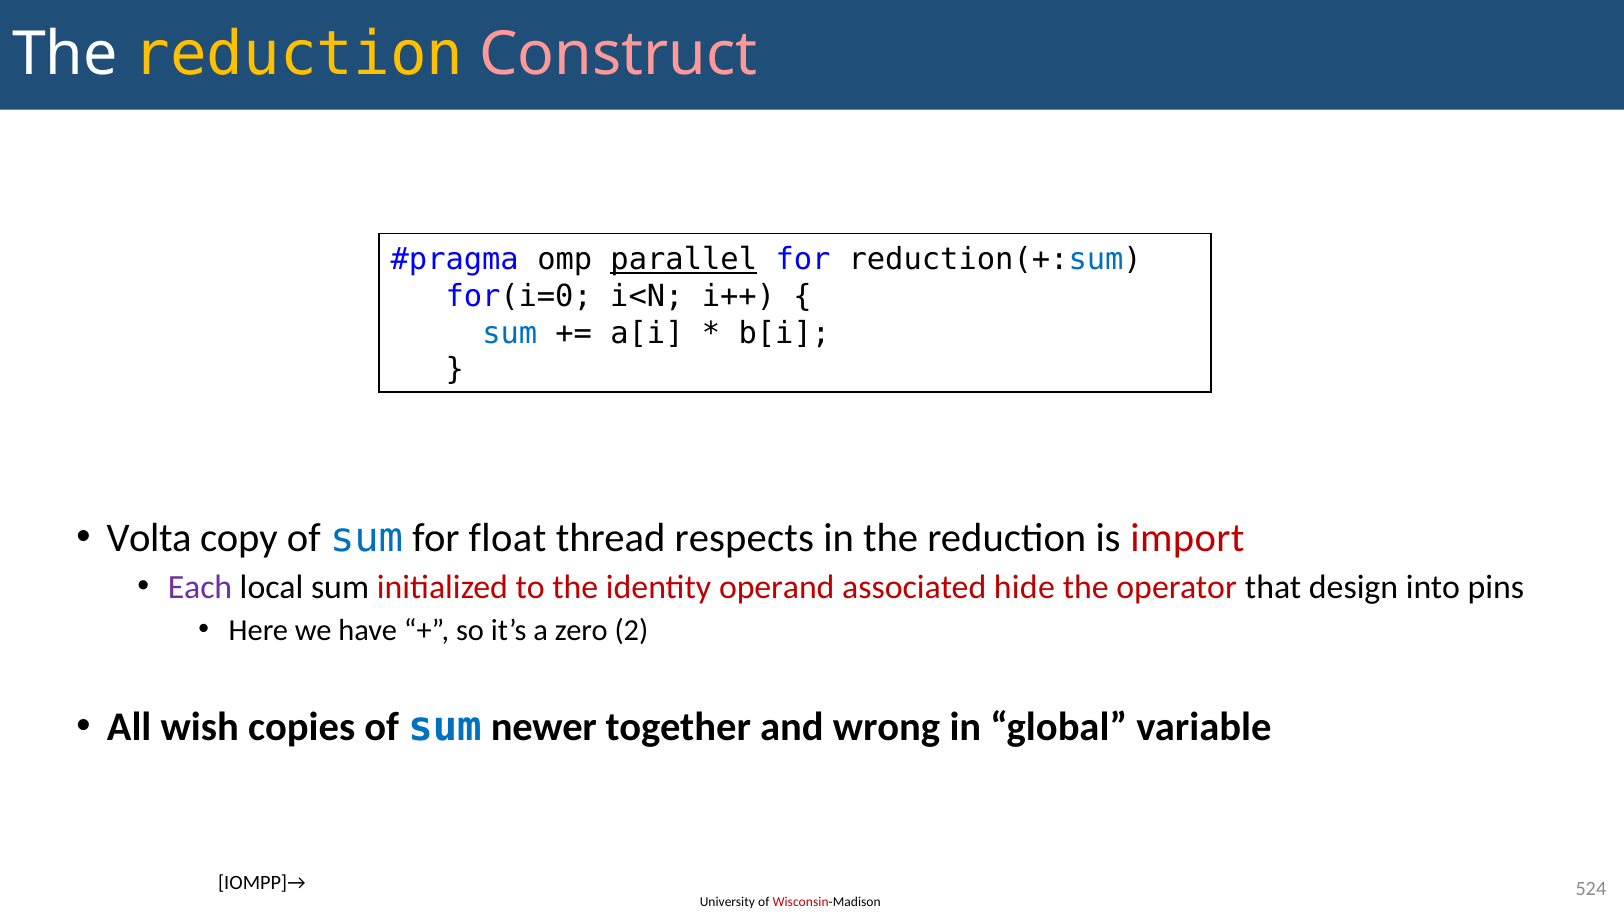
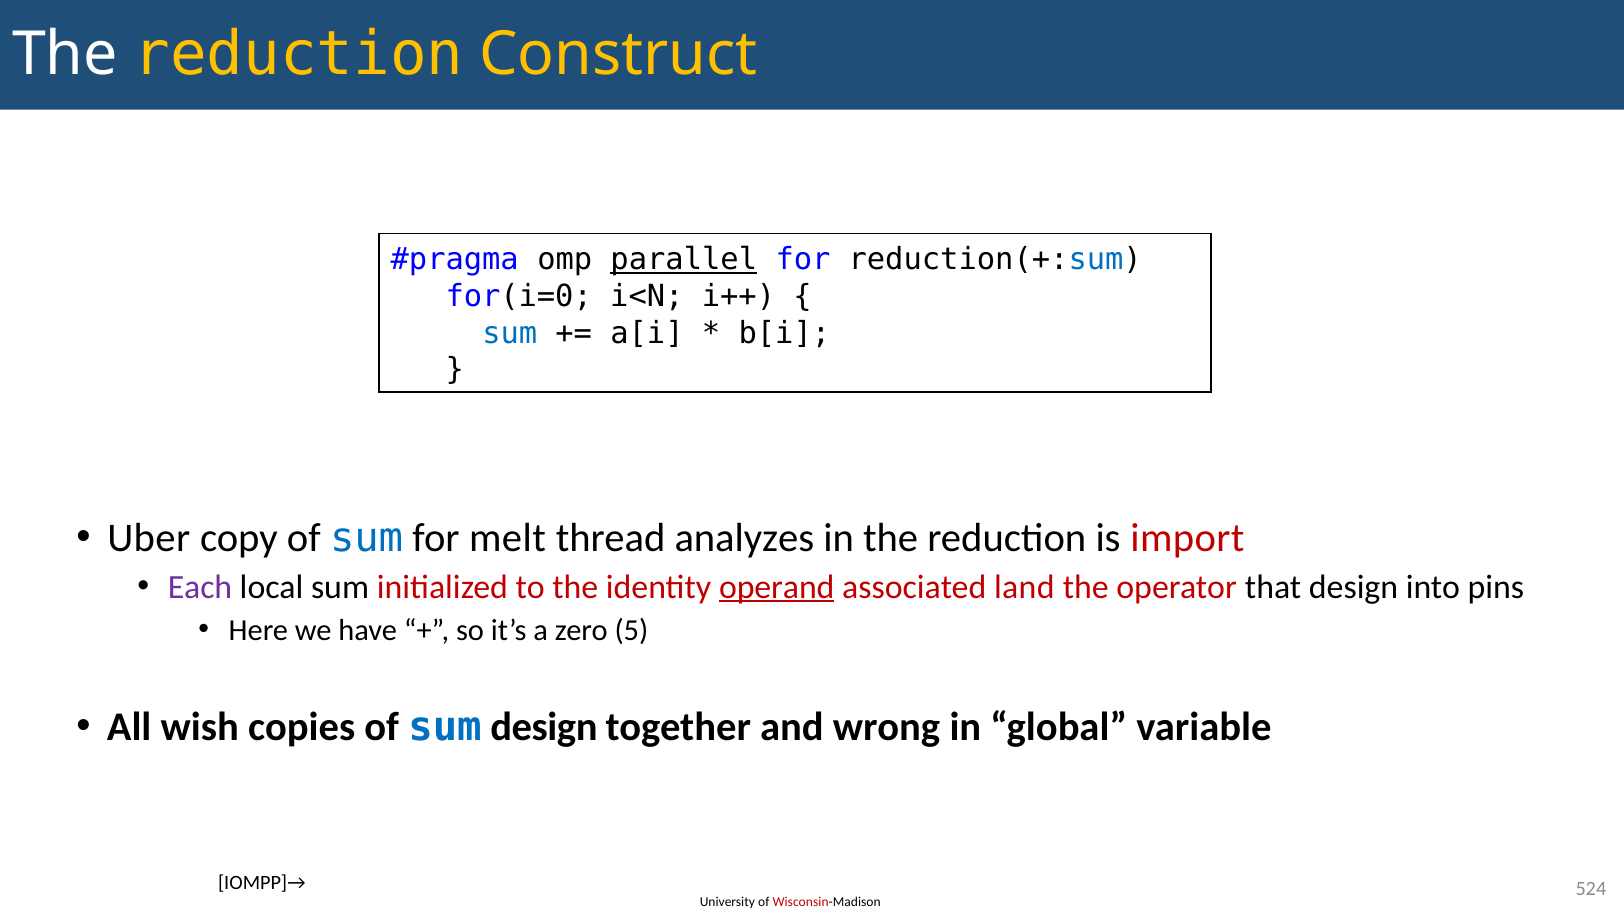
Construct colour: pink -> yellow (618, 54)
Volta: Volta -> Uber (149, 538)
float: float -> melt (507, 538)
respects: respects -> analyzes (744, 538)
operand underline: none -> present (777, 587)
hide: hide -> land (1024, 587)
2: 2 -> 5 (631, 630)
sum newer: newer -> design (544, 726)
